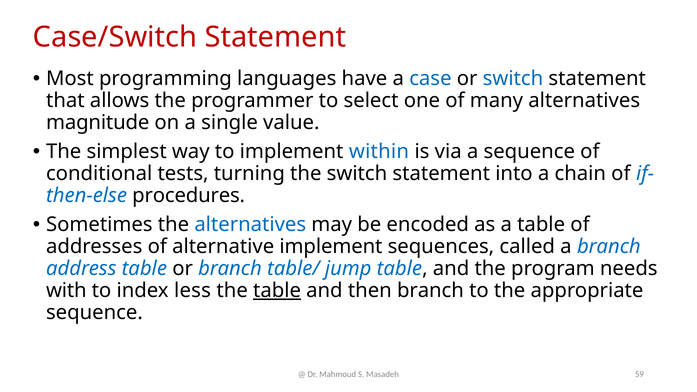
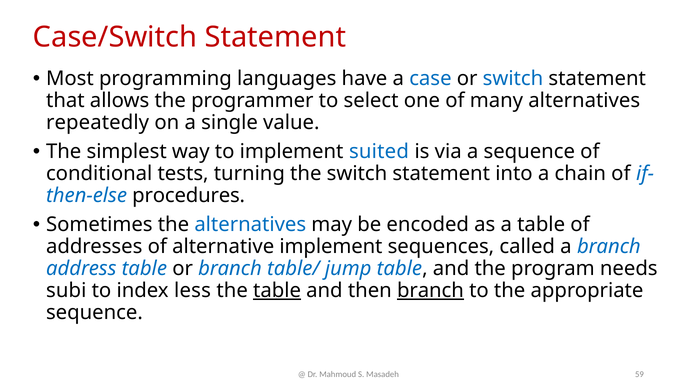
magnitude: magnitude -> repeatedly (98, 123)
within: within -> suited (379, 152)
with: with -> subi (66, 291)
branch underline: none -> present (430, 291)
